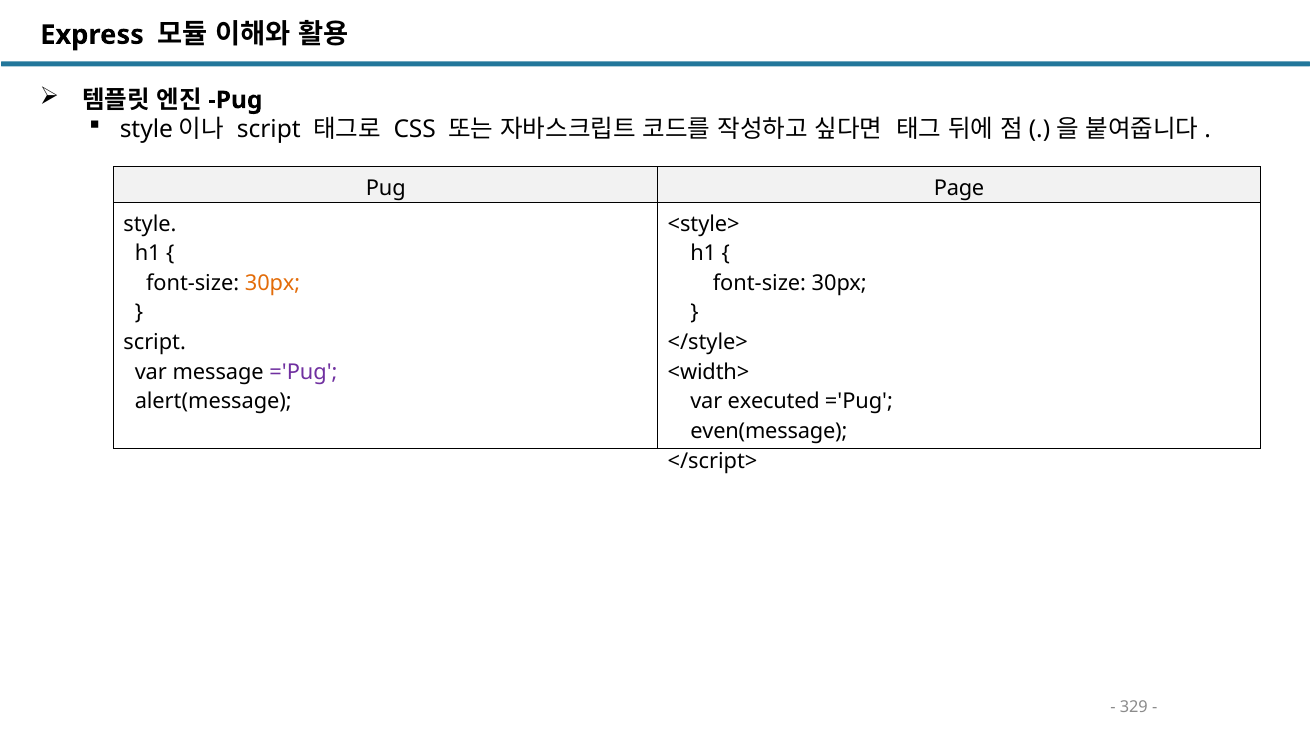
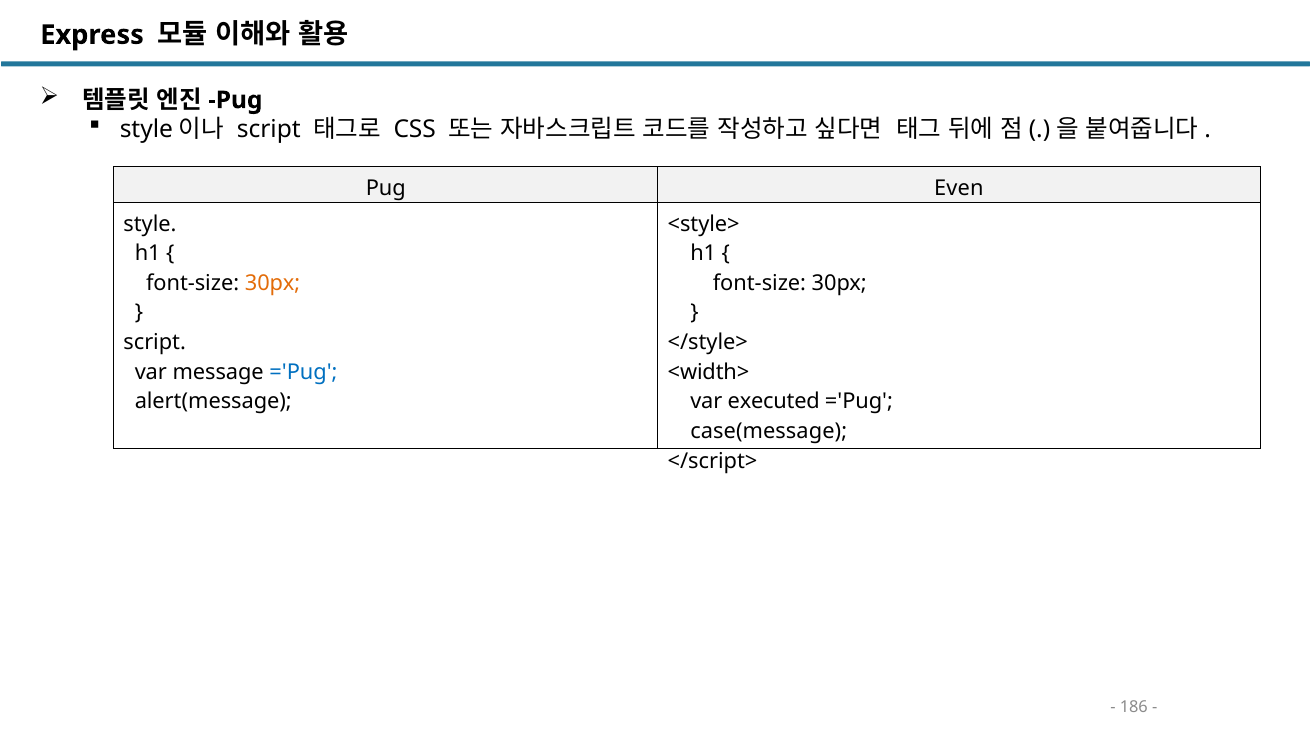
Page: Page -> Even (959, 188)
='Pug colour: purple -> blue (303, 372)
even(message: even(message -> case(message (769, 431)
329: 329 -> 186 (1134, 707)
